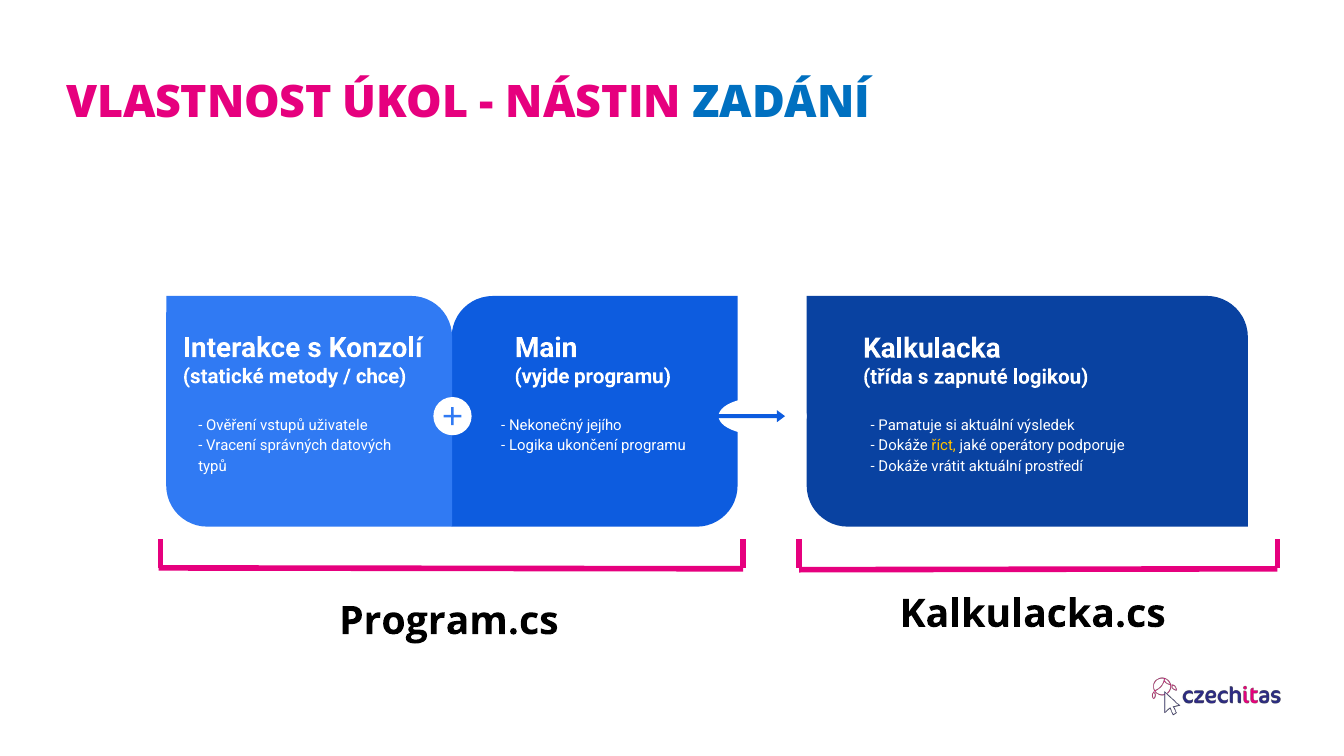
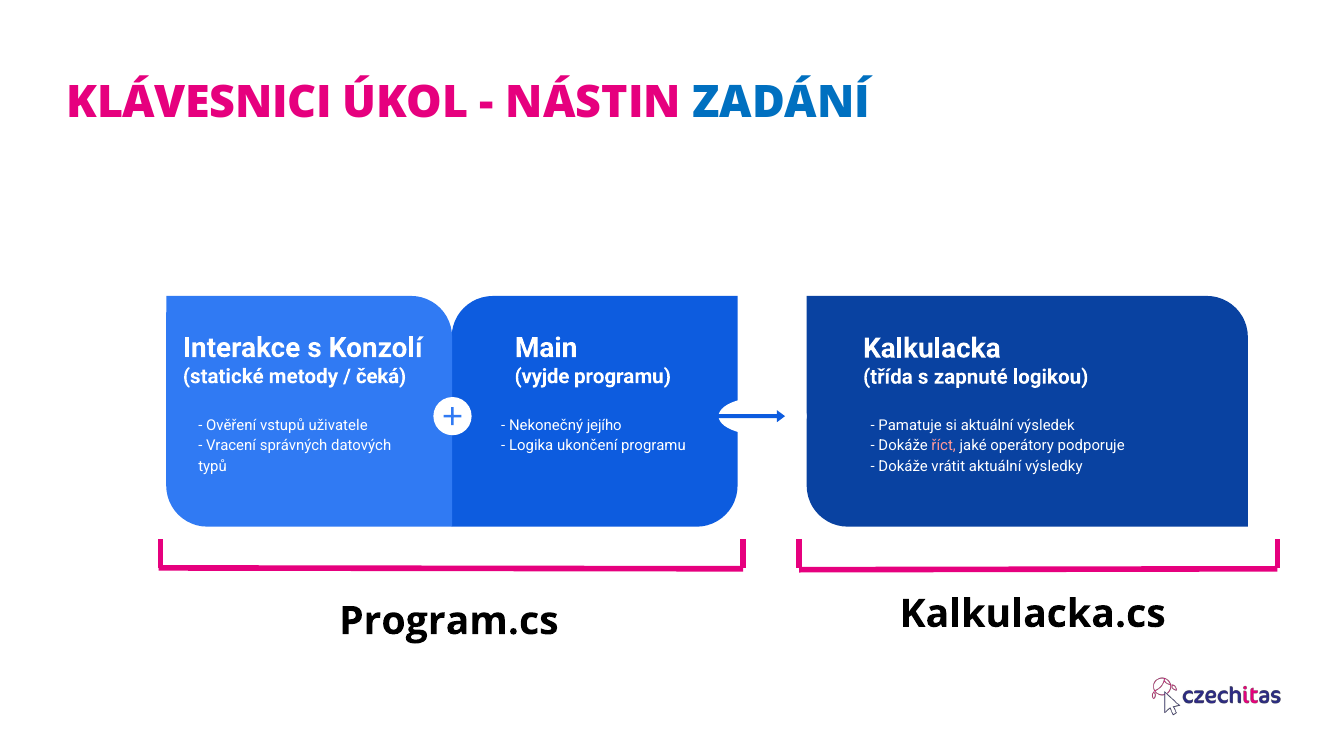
VLASTNOST: VLASTNOST -> KLÁVESNICI (199, 103)
chce: chce -> čeká (381, 376)
říct colour: yellow -> pink (944, 446)
prostředí: prostředí -> výsledky (1054, 466)
